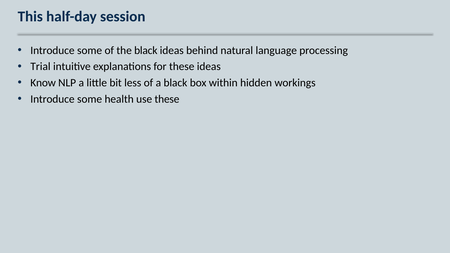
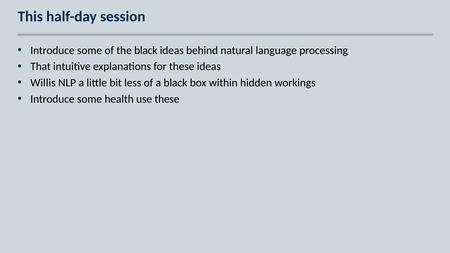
Trial: Trial -> That (41, 67)
Know: Know -> Willis (43, 83)
